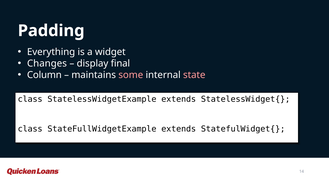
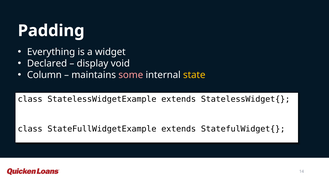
Changes: Changes -> Declared (47, 63)
final: final -> void (120, 63)
state colour: pink -> yellow (194, 75)
